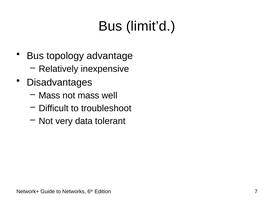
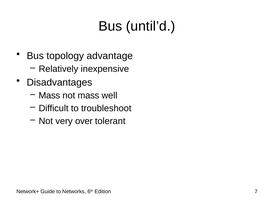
limit’d: limit’d -> until’d (151, 26)
data: data -> over (84, 121)
